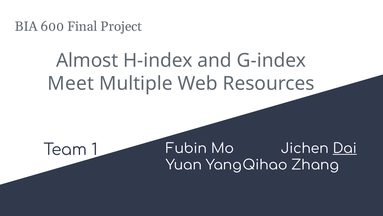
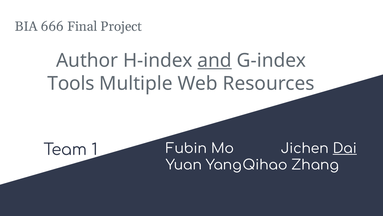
600: 600 -> 666 (52, 26)
Almost: Almost -> Author (87, 60)
and underline: none -> present (215, 60)
Meet: Meet -> Tools (71, 83)
